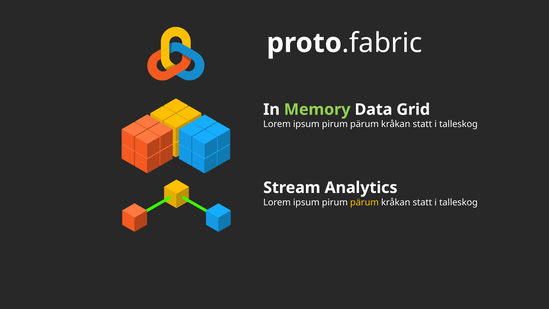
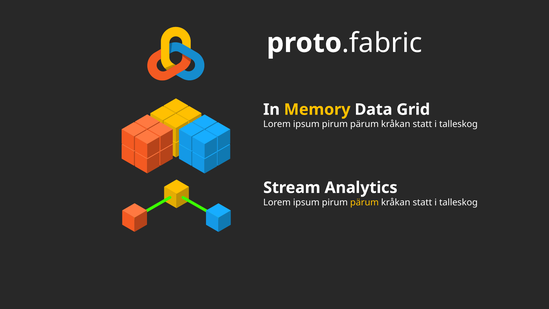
Memory colour: light green -> yellow (317, 109)
